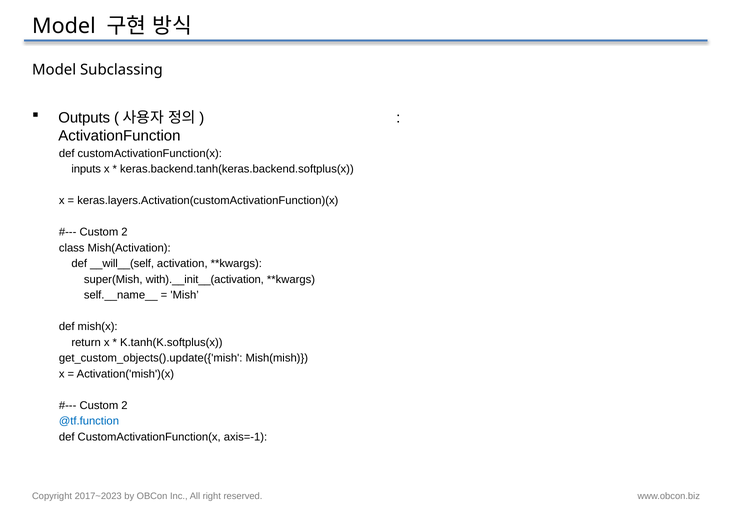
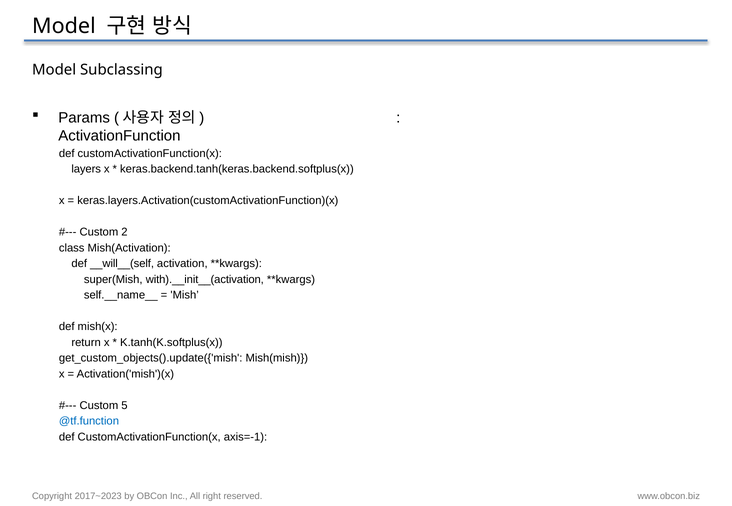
Outputs: Outputs -> Params (84, 118)
inputs: inputs -> layers (86, 169)
2: 2 -> 5 (124, 406)
